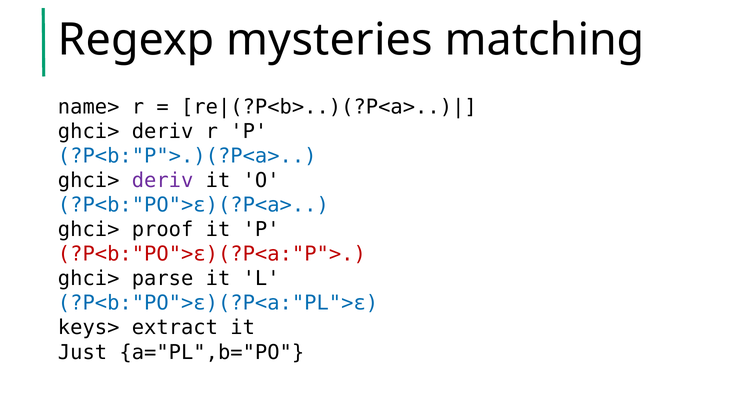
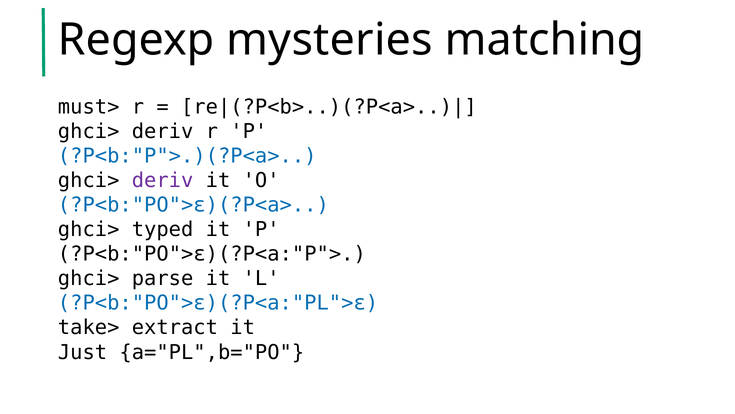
name>: name> -> must> (89, 107)
proof: proof -> typed (163, 229)
?P<b:"PO">ε)(?P<a:"P"> colour: red -> black (212, 254)
keys>: keys> -> take> (89, 327)
